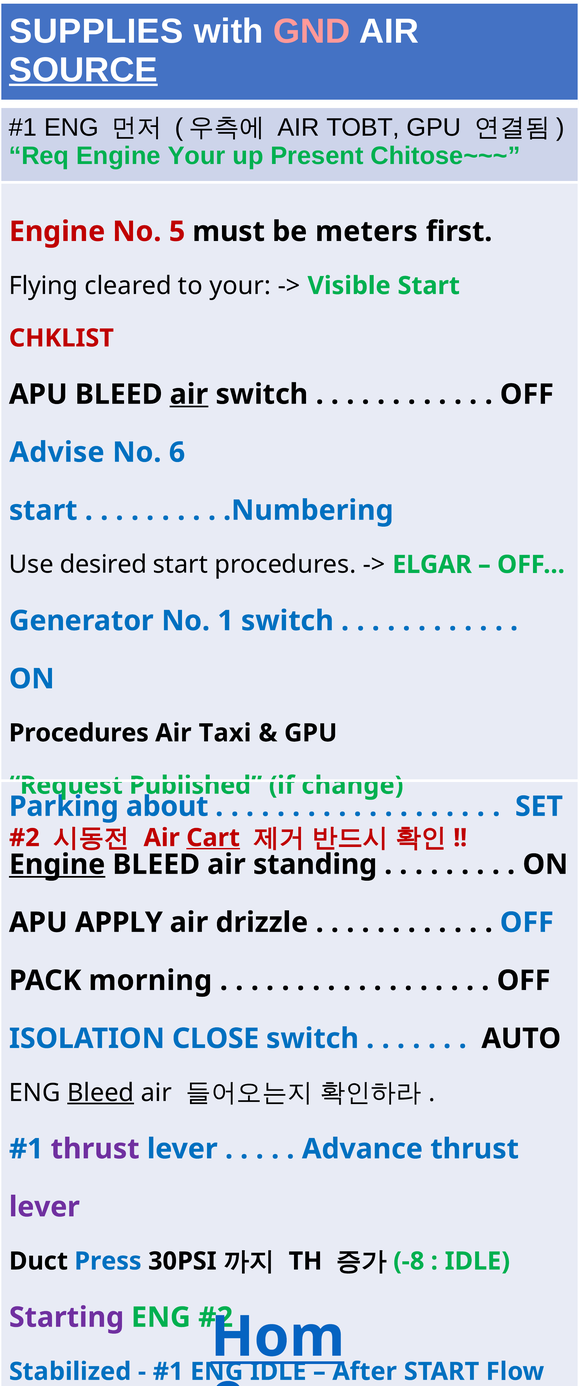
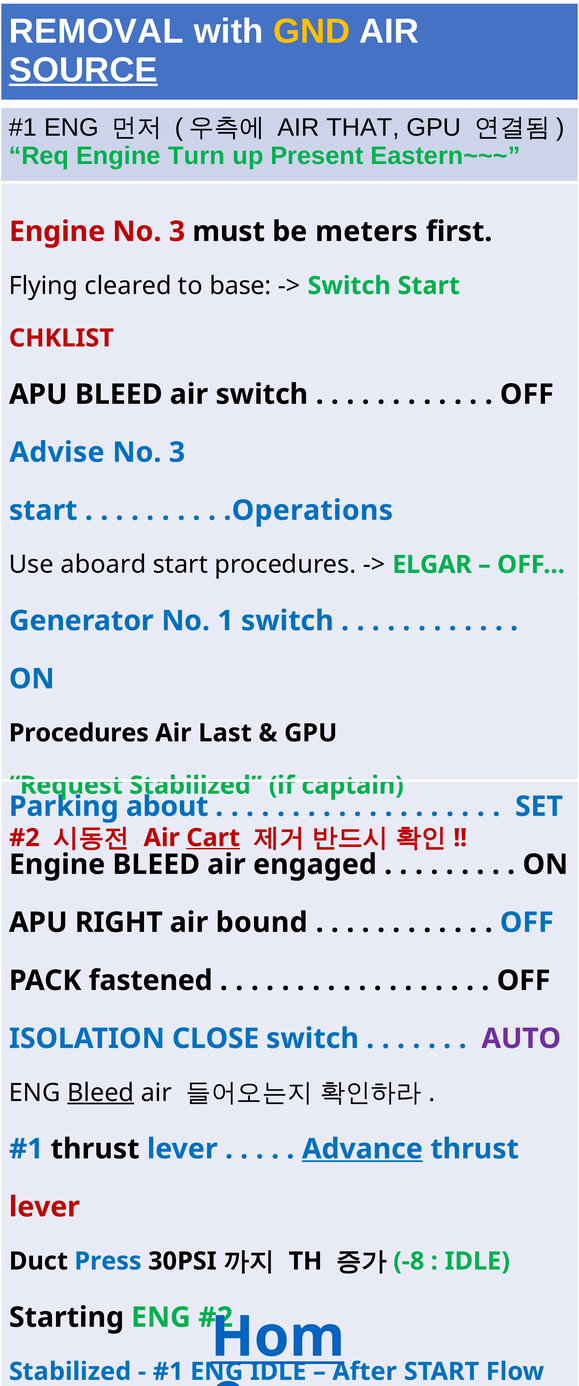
SUPPLIES: SUPPLIES -> REMOVAL (96, 31)
GND colour: pink -> yellow (312, 31)
TOBT: TOBT -> THAT (363, 127)
Engine Your: Your -> Turn (196, 156)
Chitose~~~: Chitose~~~ -> Eastern~~~ (445, 156)
Engine No 5: 5 -> 3 (177, 231)
to your: your -> base (240, 286)
Visible: Visible -> Switch (349, 286)
air underline: present -> none (189, 394)
6: 6 -> 3 (177, 452)
.Numbering: .Numbering -> .Operations (308, 510)
desired: desired -> aboard (103, 564)
Taxi: Taxi -> Last (225, 733)
Request Published: Published -> Stabilized (196, 785)
change: change -> captain (353, 785)
Engine underline: present -> none (57, 864)
standing: standing -> engaged (315, 864)
APPLY: APPLY -> RIGHT (119, 922)
drizzle: drizzle -> bound (262, 922)
morning: morning -> fastened (151, 980)
AUTO colour: black -> purple (521, 1038)
thrust colour: purple -> black (95, 1148)
Advance underline: none -> present (362, 1148)
lever colour: purple -> red (44, 1206)
Starting colour: purple -> black (66, 1317)
